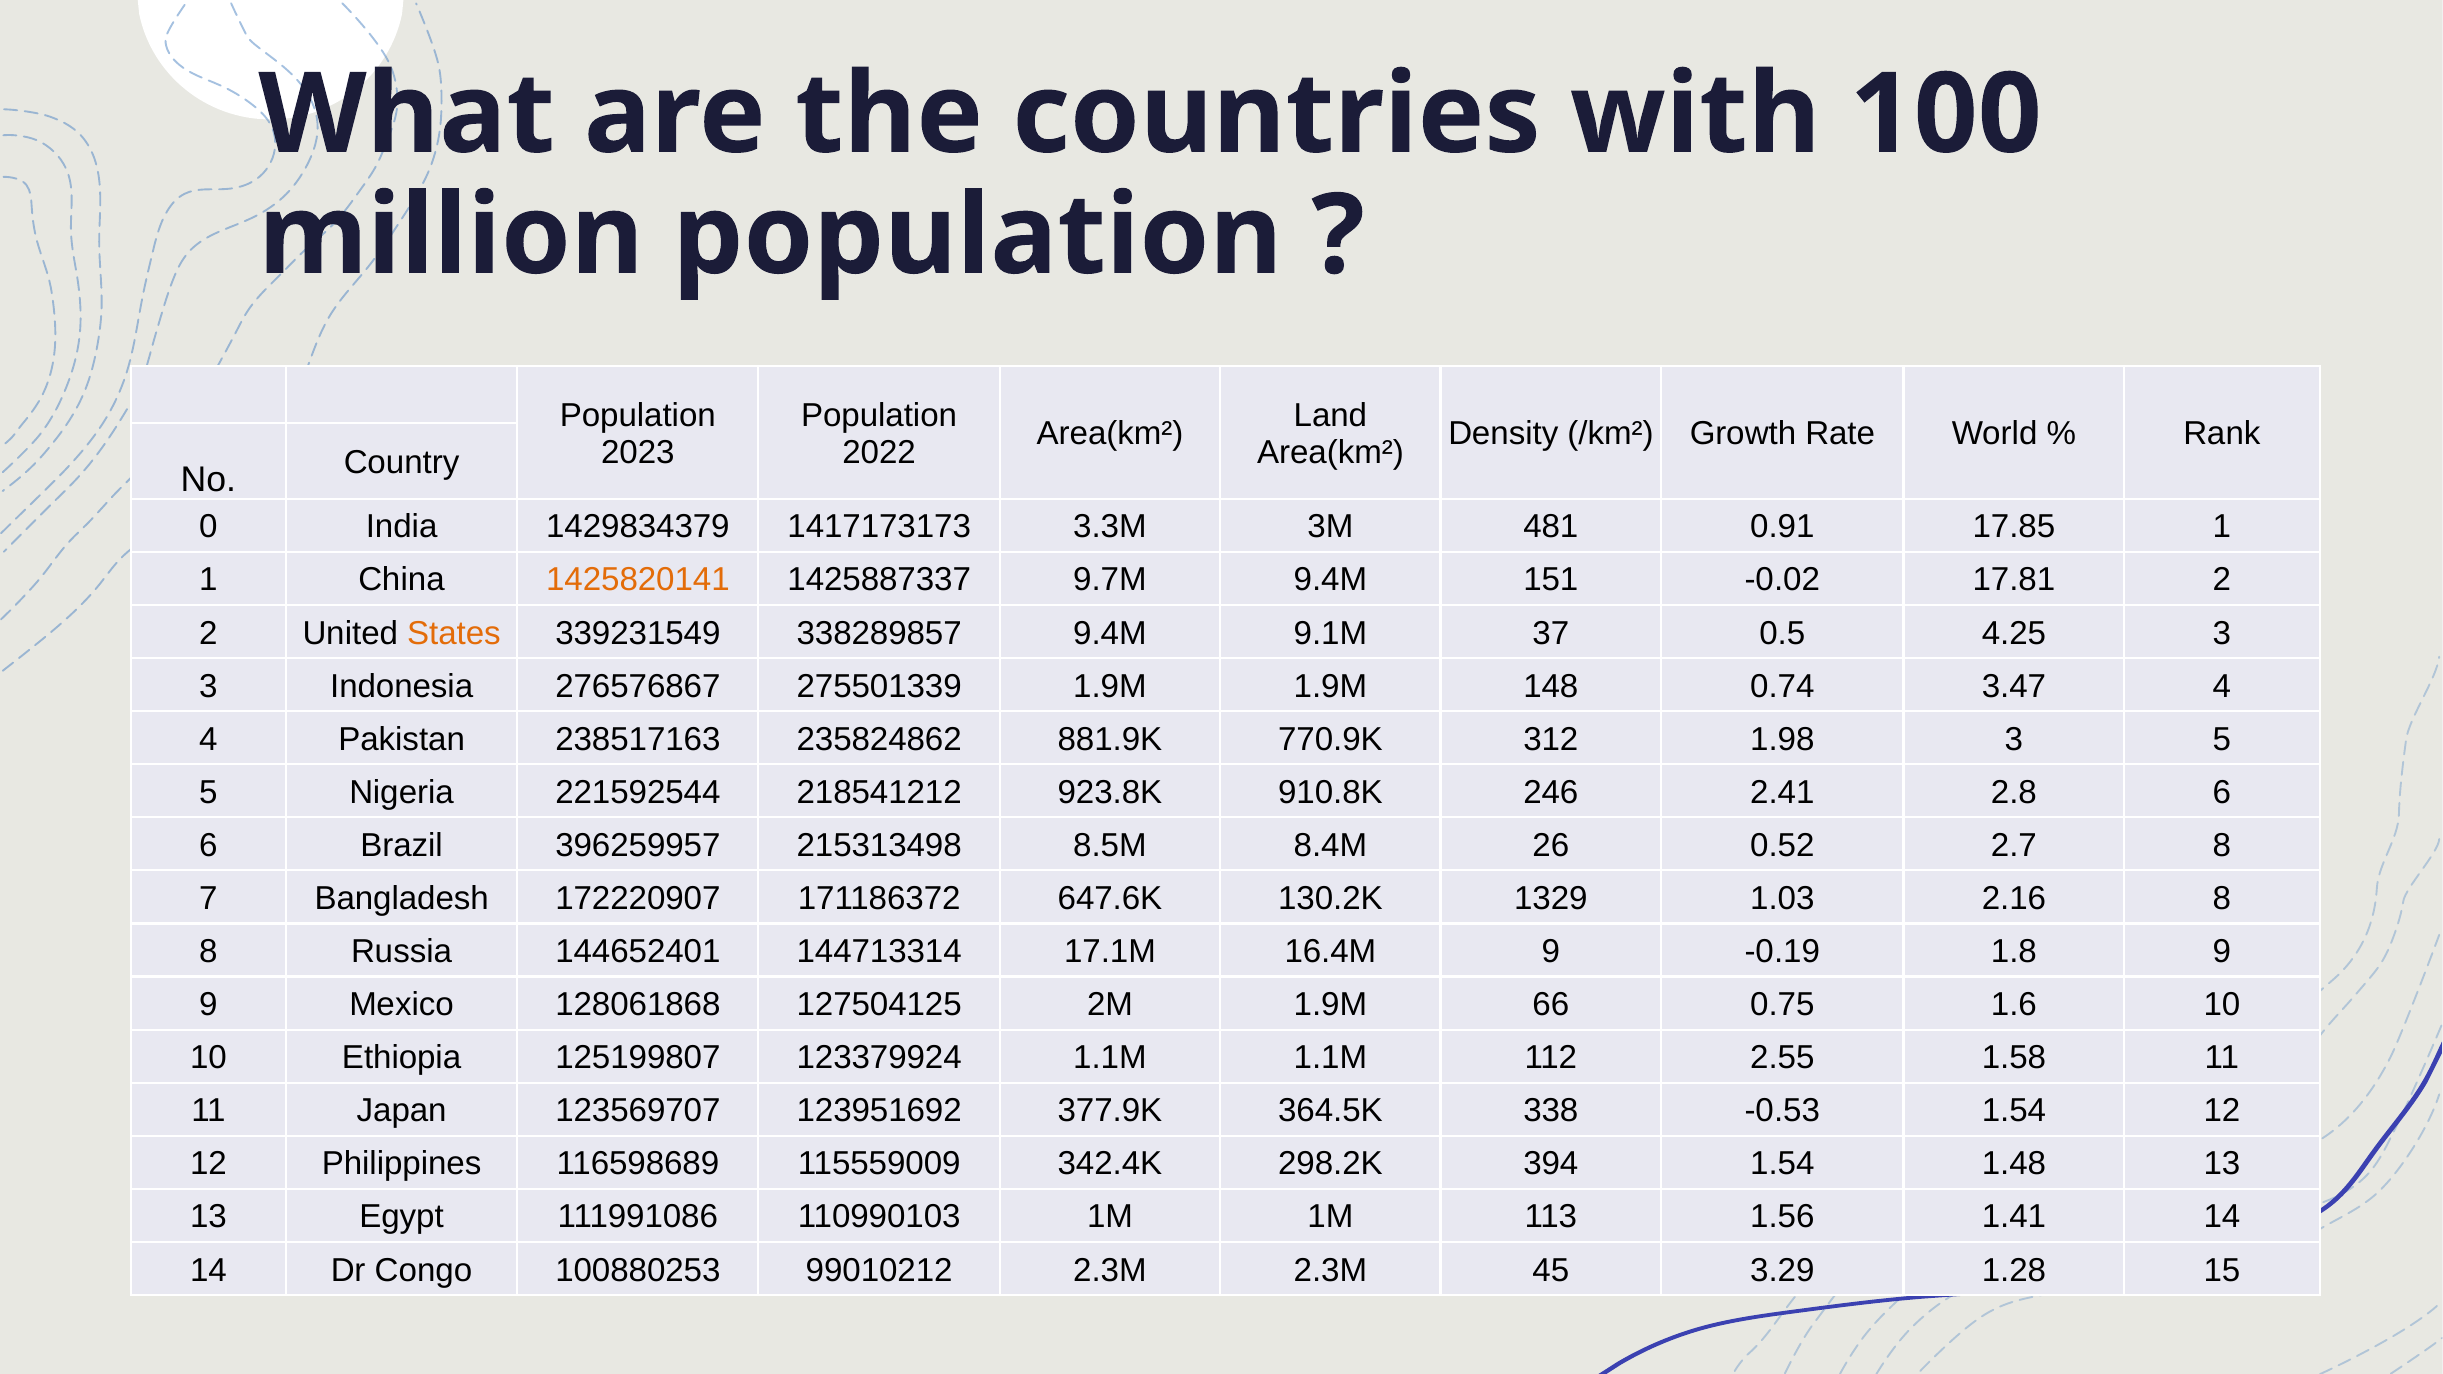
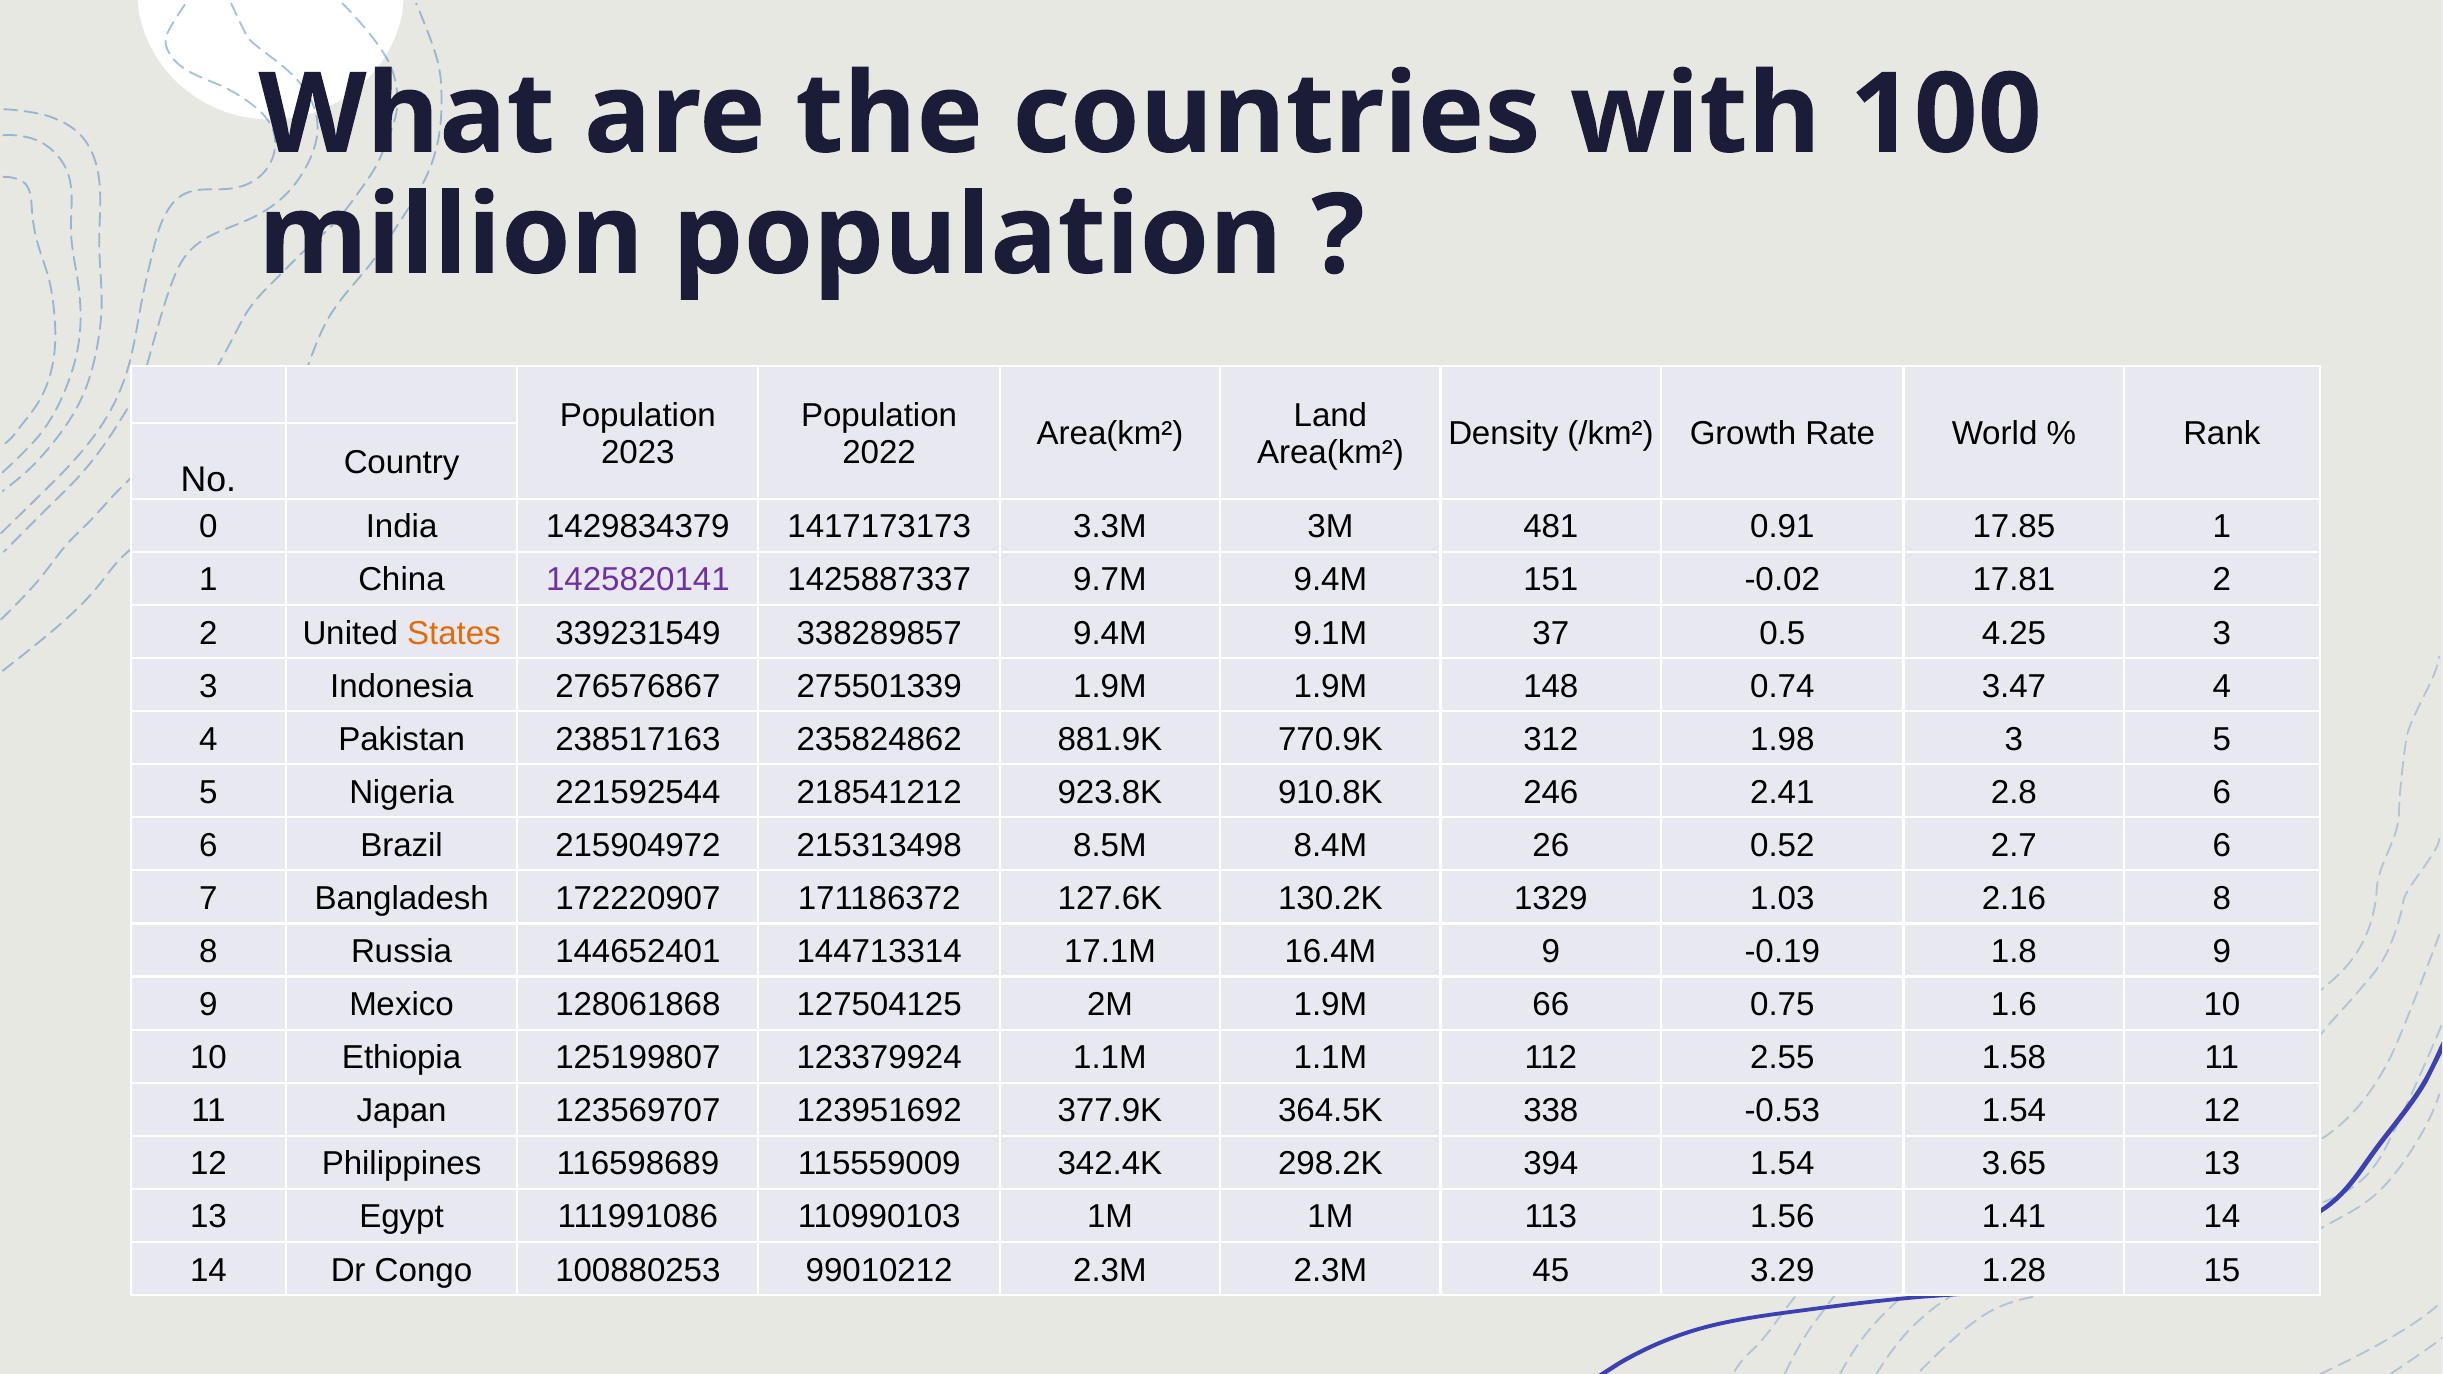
1425820141 colour: orange -> purple (638, 580)
396259957: 396259957 -> 215904972 (638, 846)
2.7 8: 8 -> 6 (2222, 846)
647.6K: 647.6K -> 127.6K (1110, 899)
1.48: 1.48 -> 3.65 (2014, 1164)
